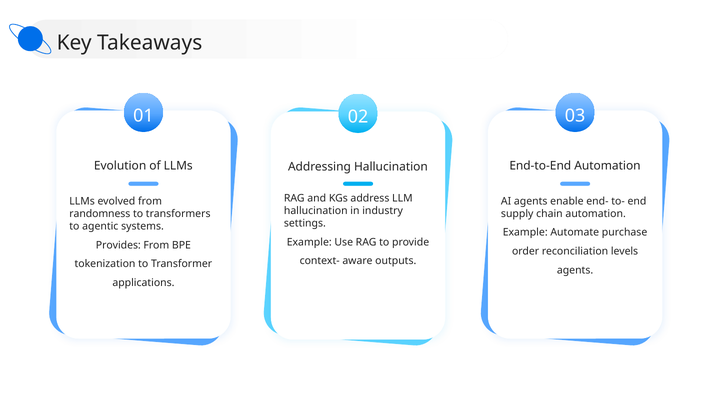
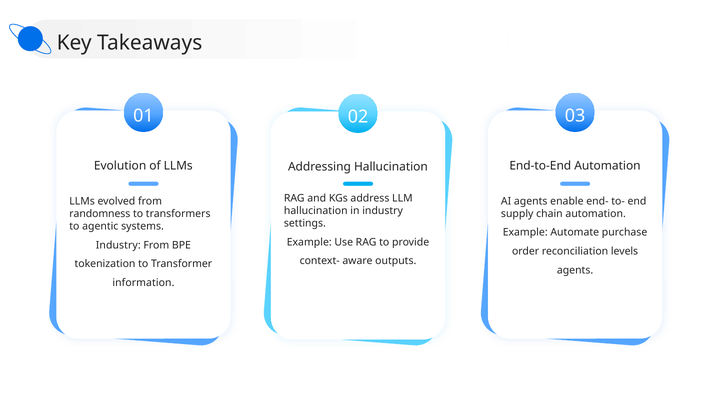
Provides: Provides -> Industry (118, 245)
applications: applications -> information (143, 283)
